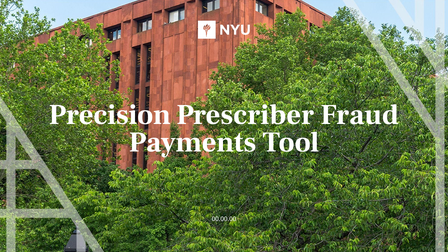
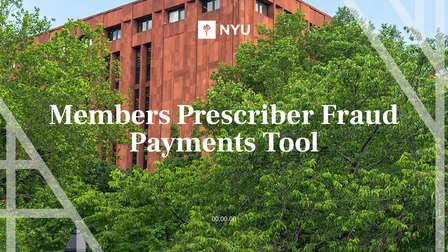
Precision: Precision -> Members (110, 115)
